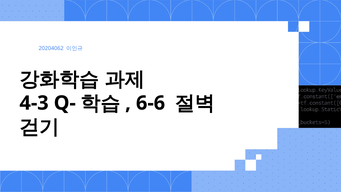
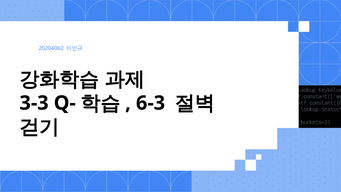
4-3: 4-3 -> 3-3 (34, 103)
6-6: 6-6 -> 6-3 (151, 103)
